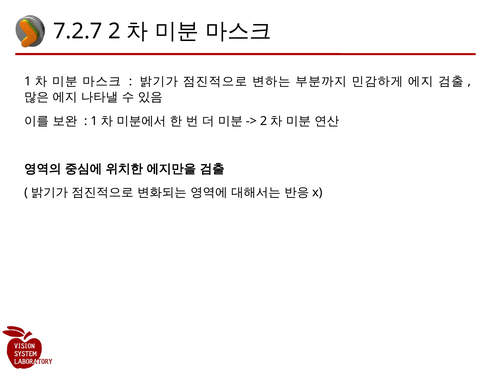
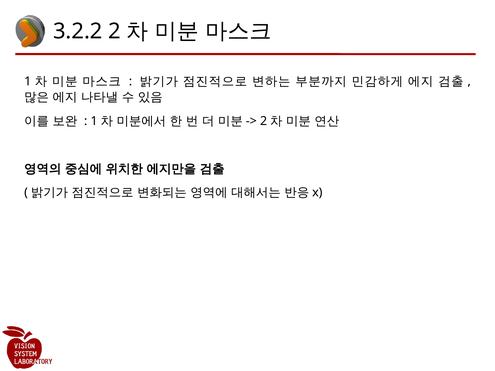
7.2.7: 7.2.7 -> 3.2.2 (78, 31)
